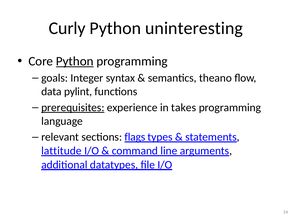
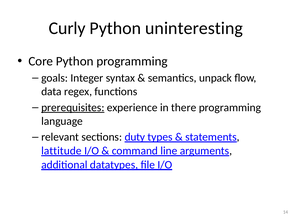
Python underline: present -> none (75, 61)
theano: theano -> unpack (216, 78)
pylint: pylint -> regex (78, 92)
takes: takes -> there (184, 107)
flags: flags -> duty (135, 137)
